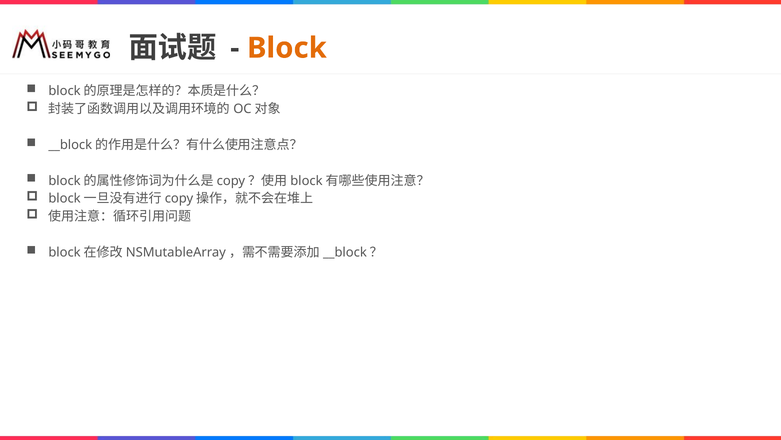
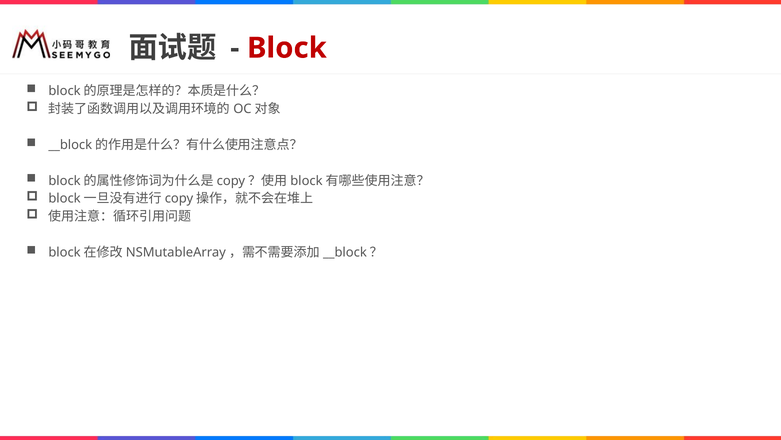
Block colour: orange -> red (287, 48)
